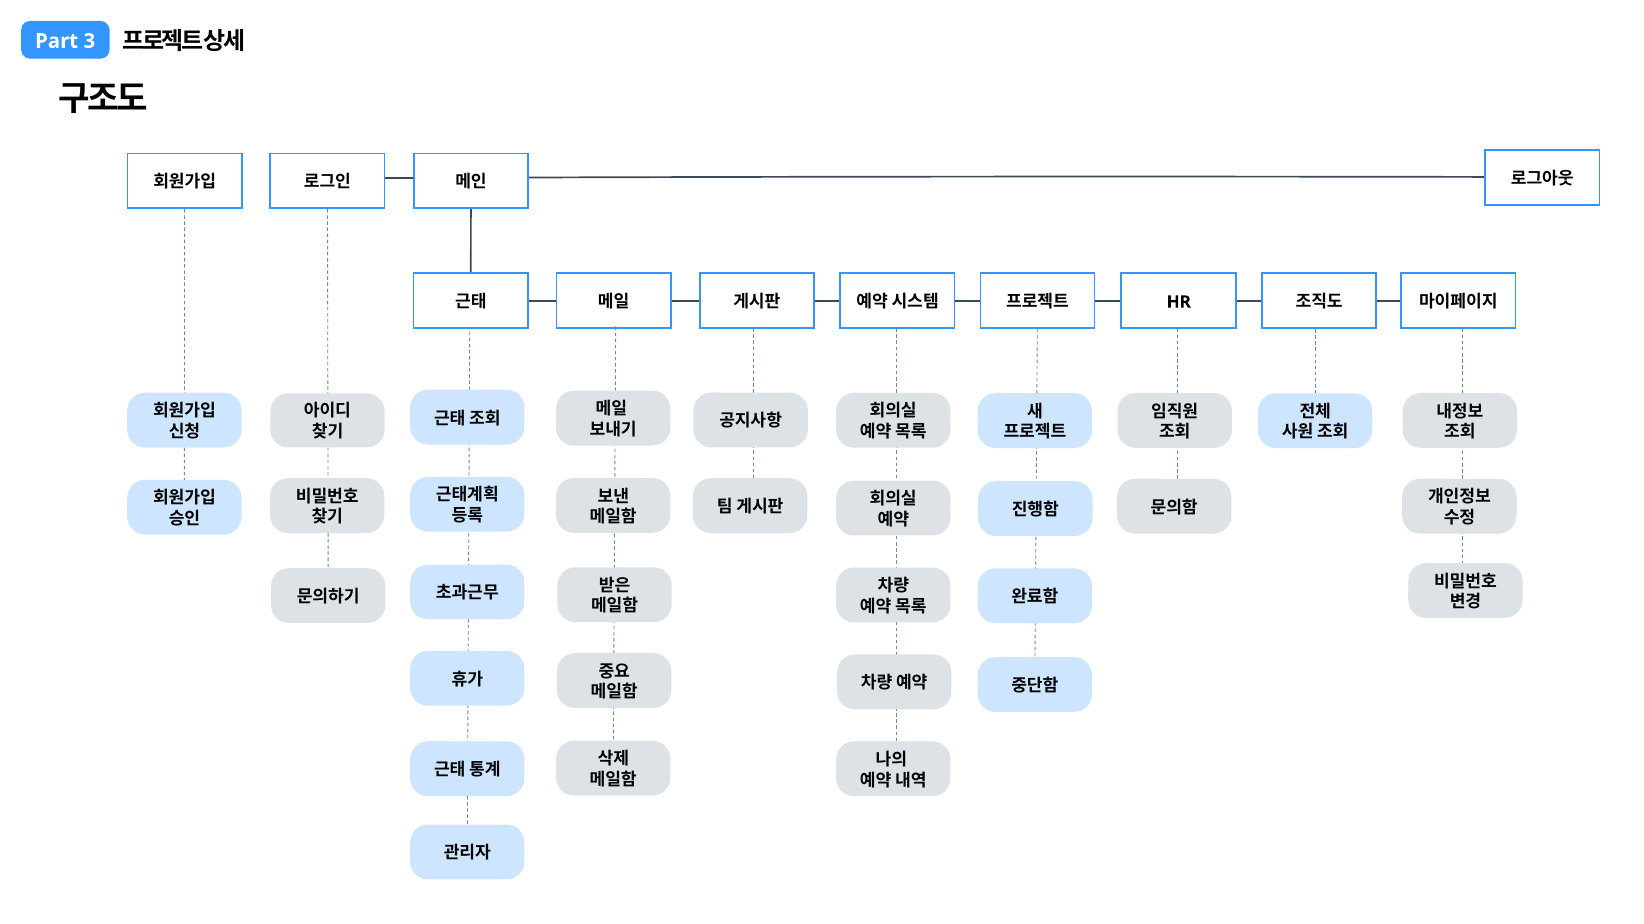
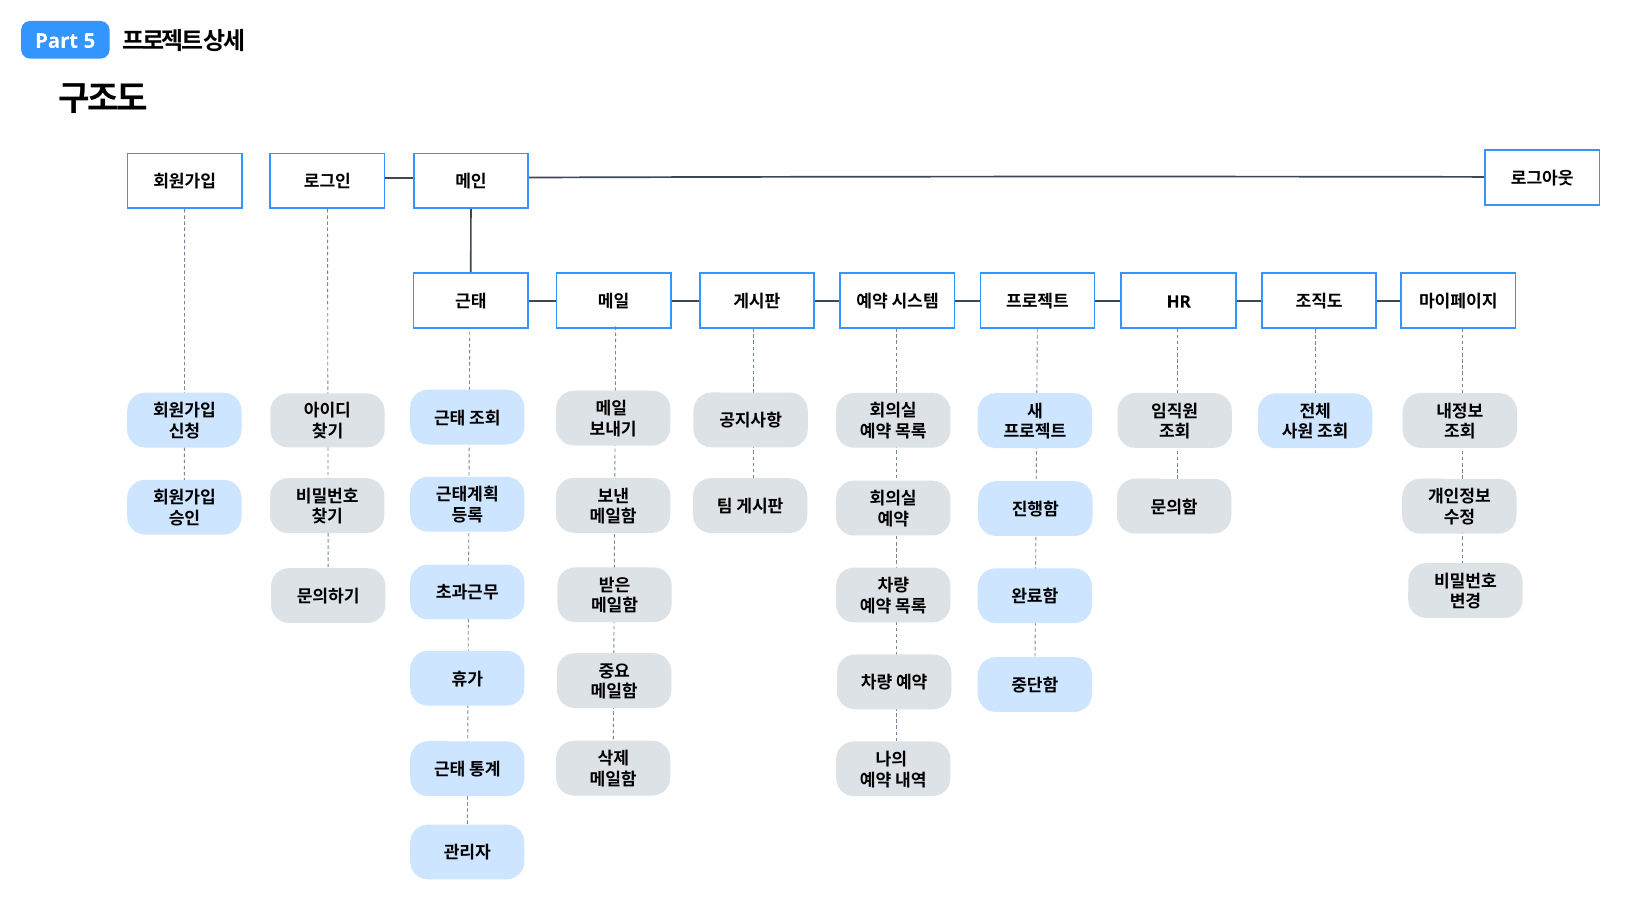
3: 3 -> 5 (89, 41)
